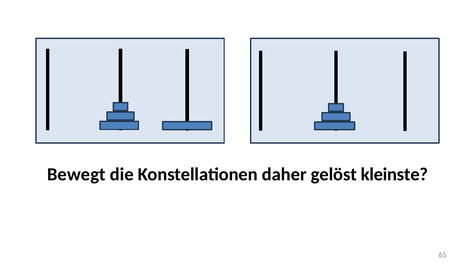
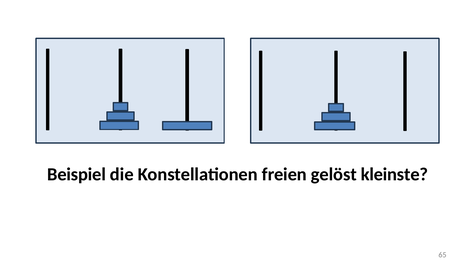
Bewegt: Bewegt -> Beispiel (77, 175)
daher: daher -> freien (284, 175)
